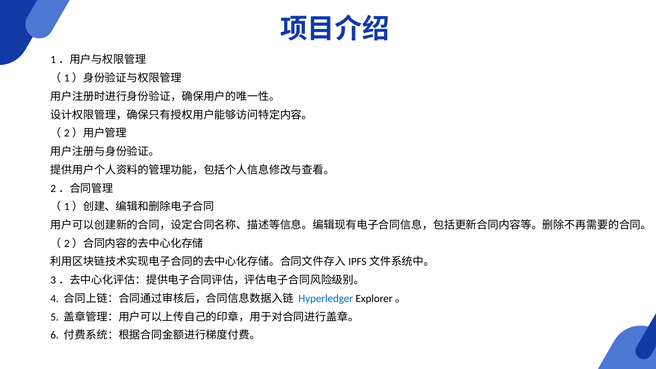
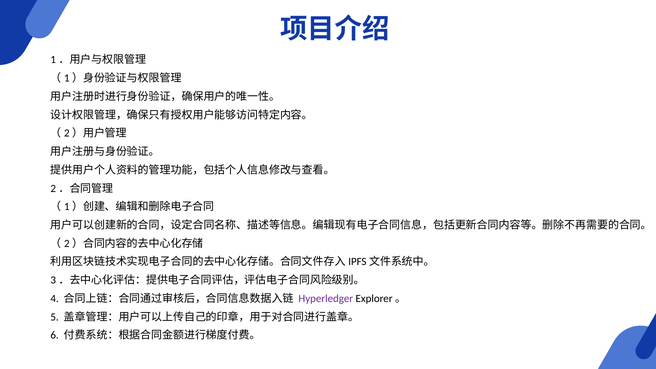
Hyperledger colour: blue -> purple (326, 299)
